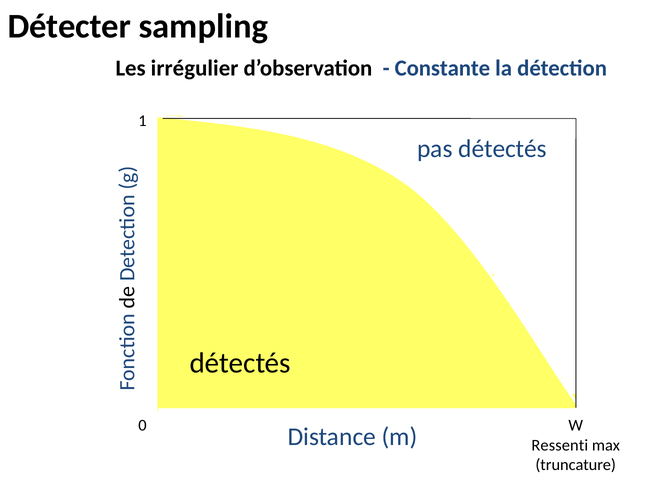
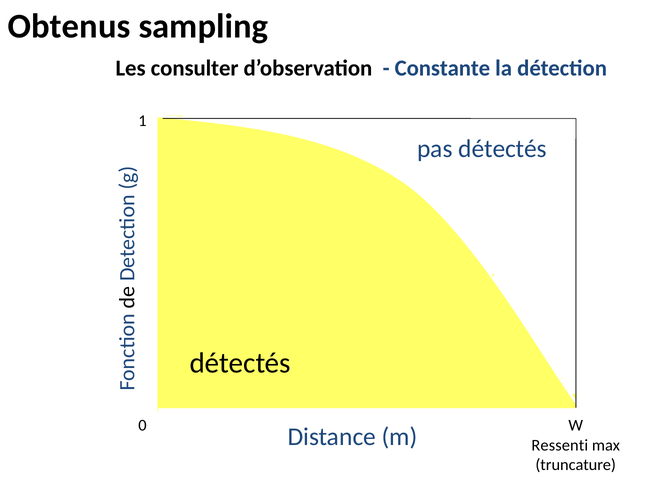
Détecter: Détecter -> Obtenus (69, 26)
irrégulier: irrégulier -> consulter (195, 68)
